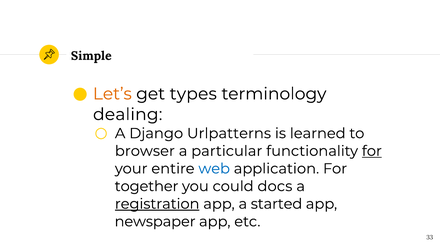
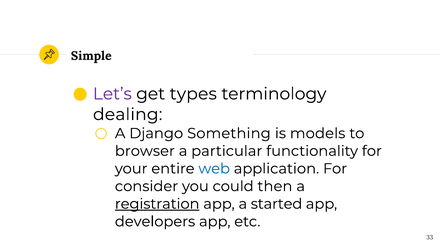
Let’s colour: orange -> purple (112, 94)
Urlpatterns: Urlpatterns -> Something (229, 133)
learned: learned -> models (318, 133)
for underline: present -> none (372, 151)
together: together -> consider (147, 186)
docs: docs -> then (275, 186)
newspaper: newspaper -> developers (155, 221)
